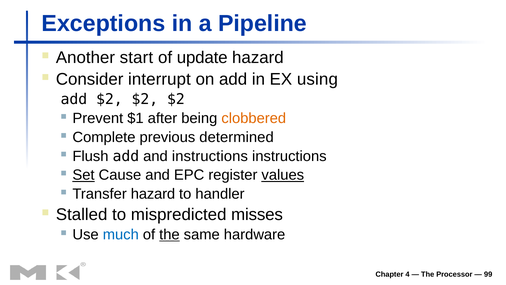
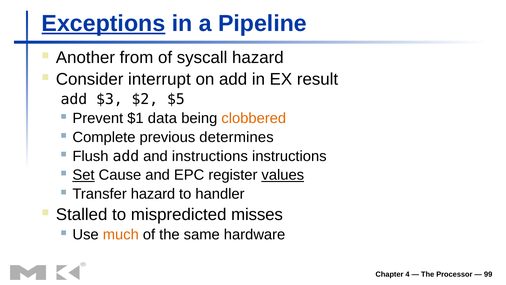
Exceptions underline: none -> present (103, 23)
start: start -> from (136, 58)
update: update -> syscall (202, 58)
using: using -> result (318, 79)
add $2: $2 -> $3 (109, 99)
$2: $2 -> $5 (176, 99)
after: after -> data (162, 118)
determined: determined -> determines (236, 137)
much colour: blue -> orange (121, 234)
the underline: present -> none (169, 234)
